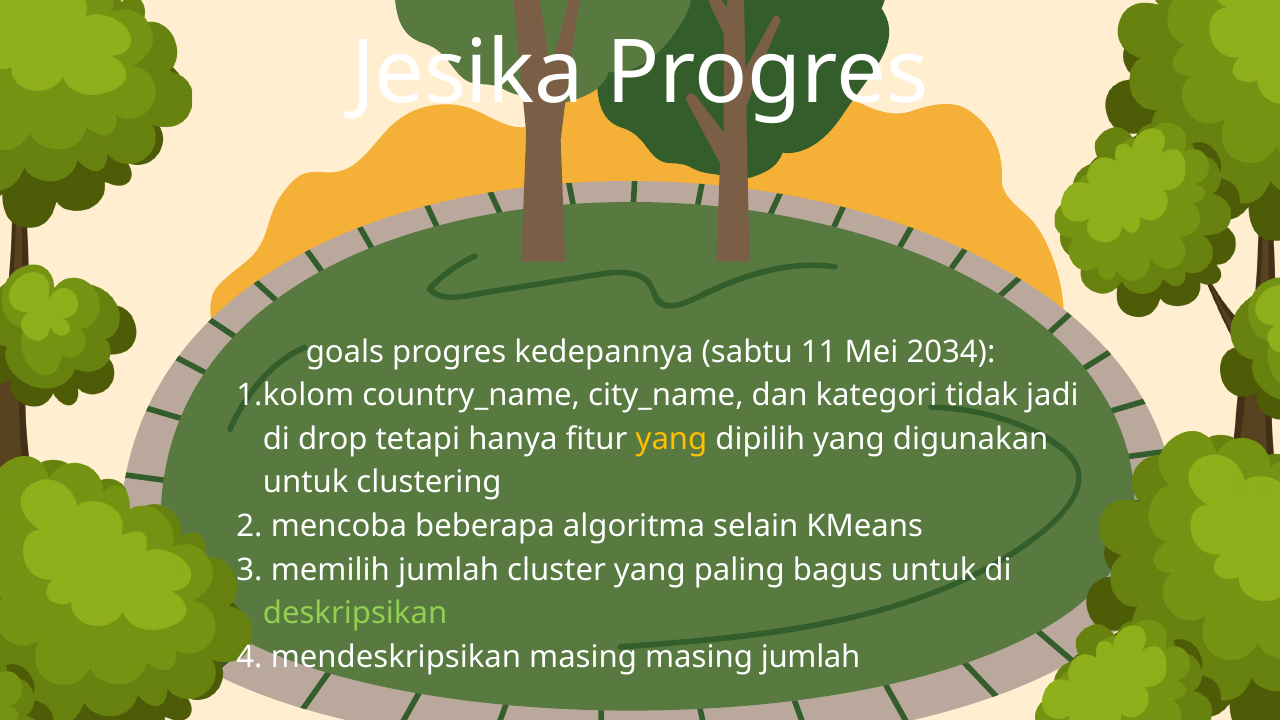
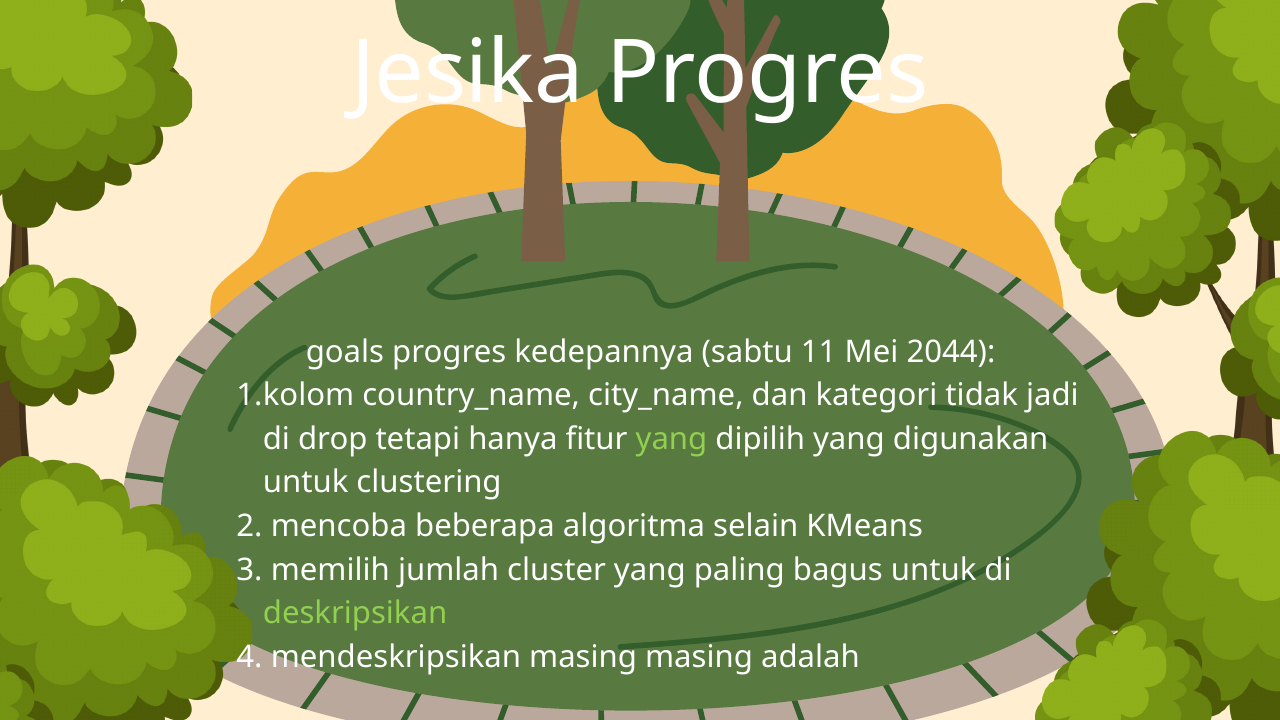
2034: 2034 -> 2044 (951, 352)
yang colour: yellow -> light green (671, 439)
masing jumlah: jumlah -> adalah (810, 657)
